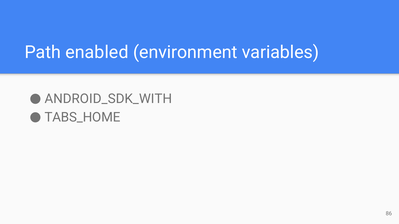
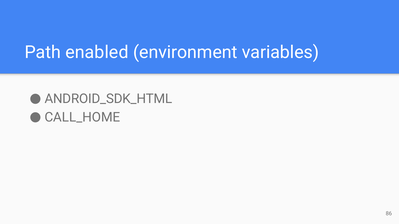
ANDROID_SDK_WITH: ANDROID_SDK_WITH -> ANDROID_SDK_HTML (108, 99)
TABS_HOME: TABS_HOME -> CALL_HOME (82, 117)
